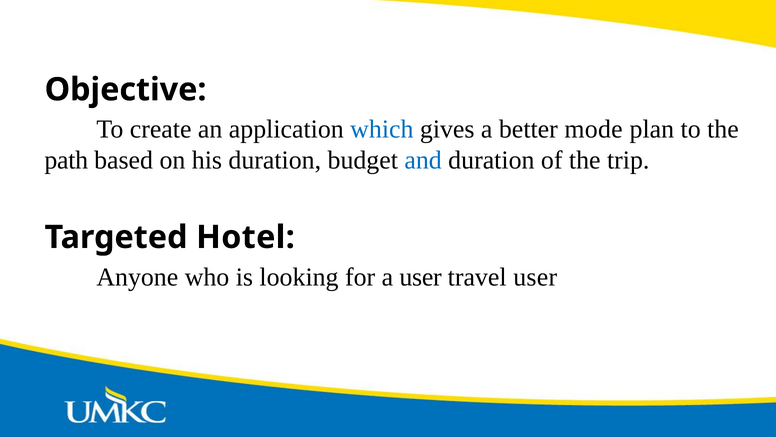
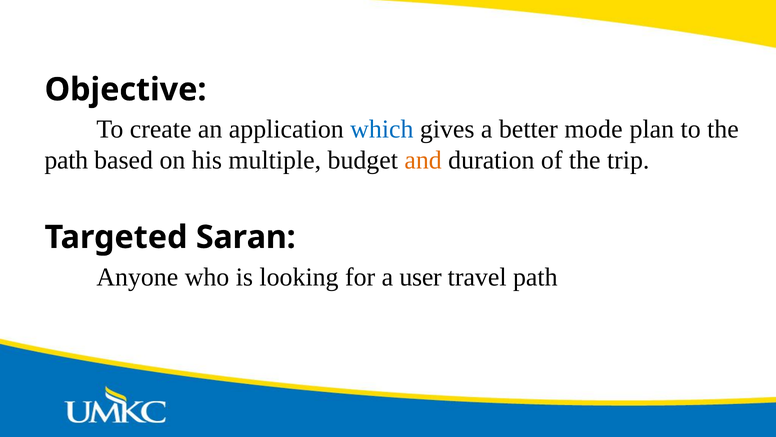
his duration: duration -> multiple (275, 160)
and colour: blue -> orange (423, 160)
Hotel: Hotel -> Saran (246, 237)
travel user: user -> path (535, 277)
